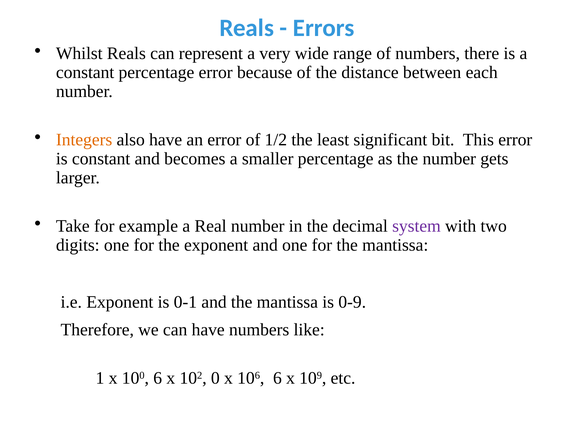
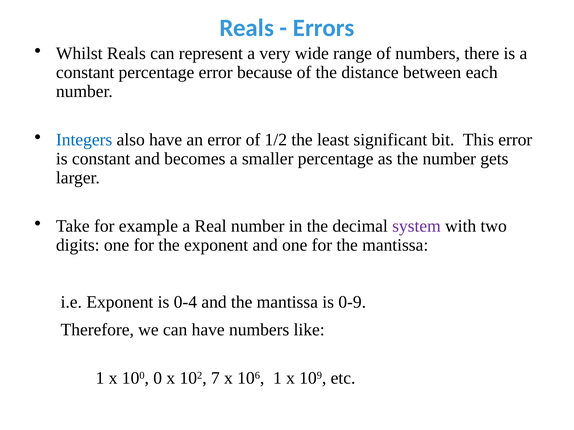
Integers colour: orange -> blue (84, 140)
0-1: 0-1 -> 0-4 (185, 303)
100 6: 6 -> 0 (158, 379)
0: 0 -> 7 (215, 379)
106 6: 6 -> 1 (277, 379)
